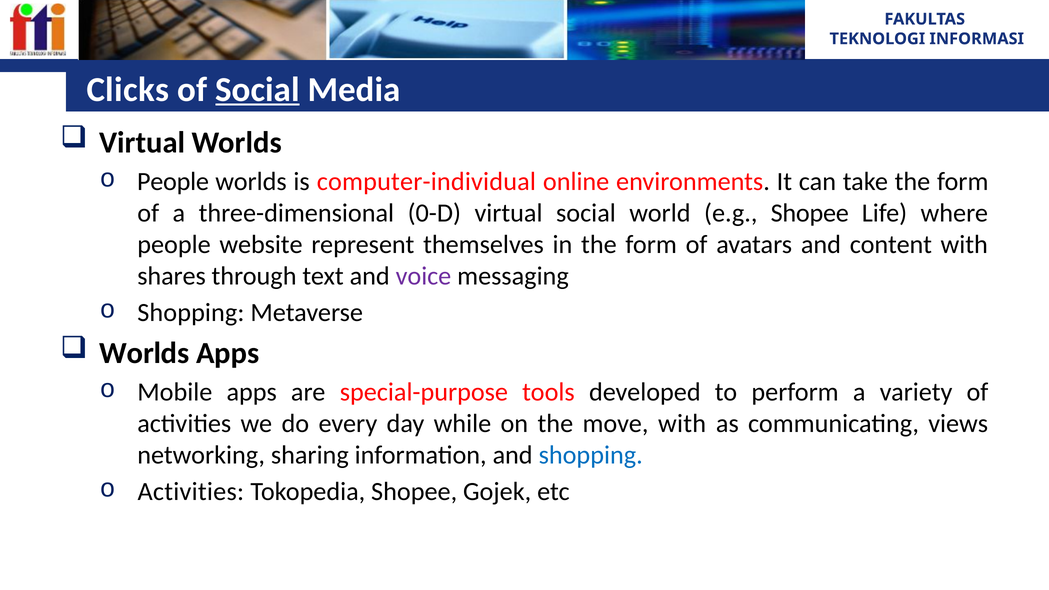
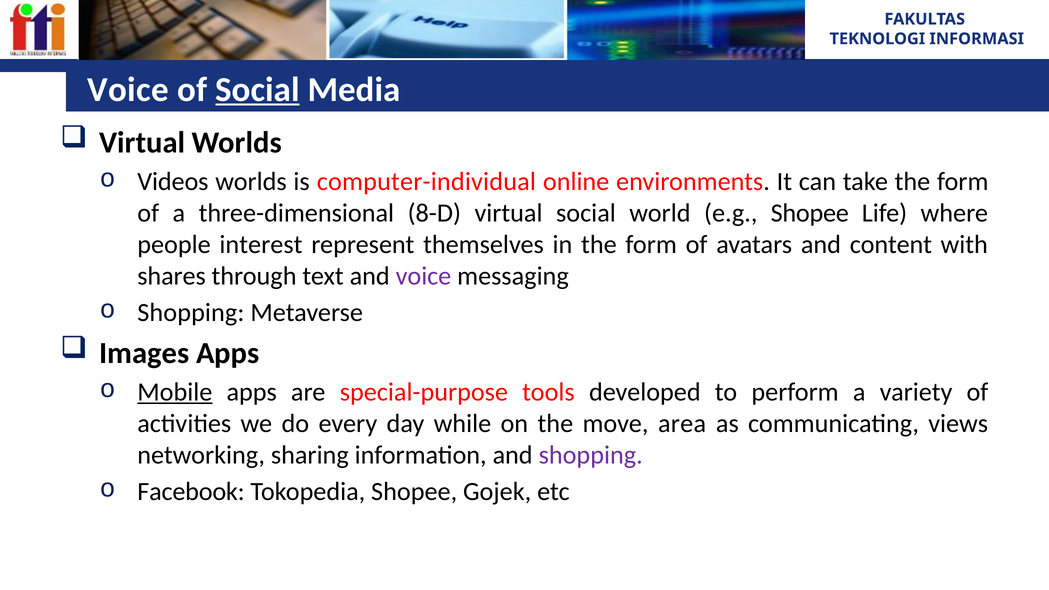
Clicks: Clicks -> Voice (128, 90)
People: People -> Videos (173, 181)
0-D: 0-D -> 8-D (434, 213)
website: website -> interest (261, 244)
Worlds: Worlds -> Images (144, 353)
Mobile underline: none -> present (175, 392)
move with: with -> area (682, 424)
shopping colour: blue -> purple (591, 455)
Activities: Activities -> Facebook (191, 492)
